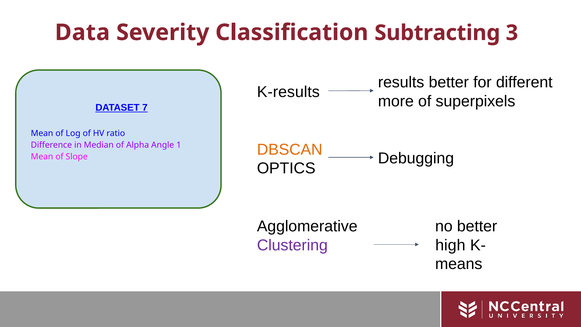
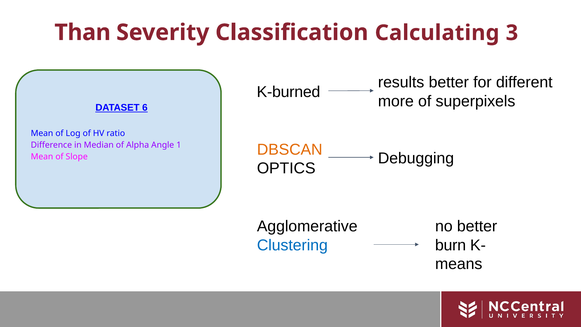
Data: Data -> Than (83, 32)
Subtracting: Subtracting -> Calculating (437, 33)
K-results: K-results -> K-burned (288, 92)
7: 7 -> 6 (145, 108)
Clustering colour: purple -> blue (292, 245)
high: high -> burn (451, 245)
